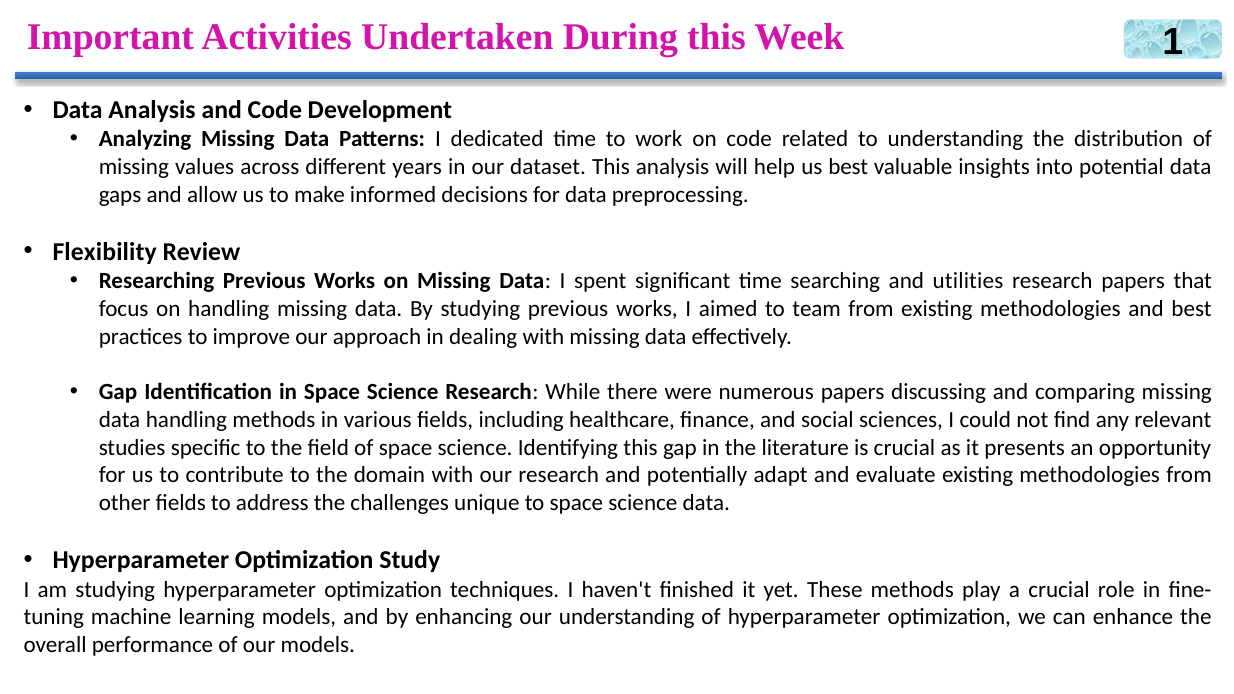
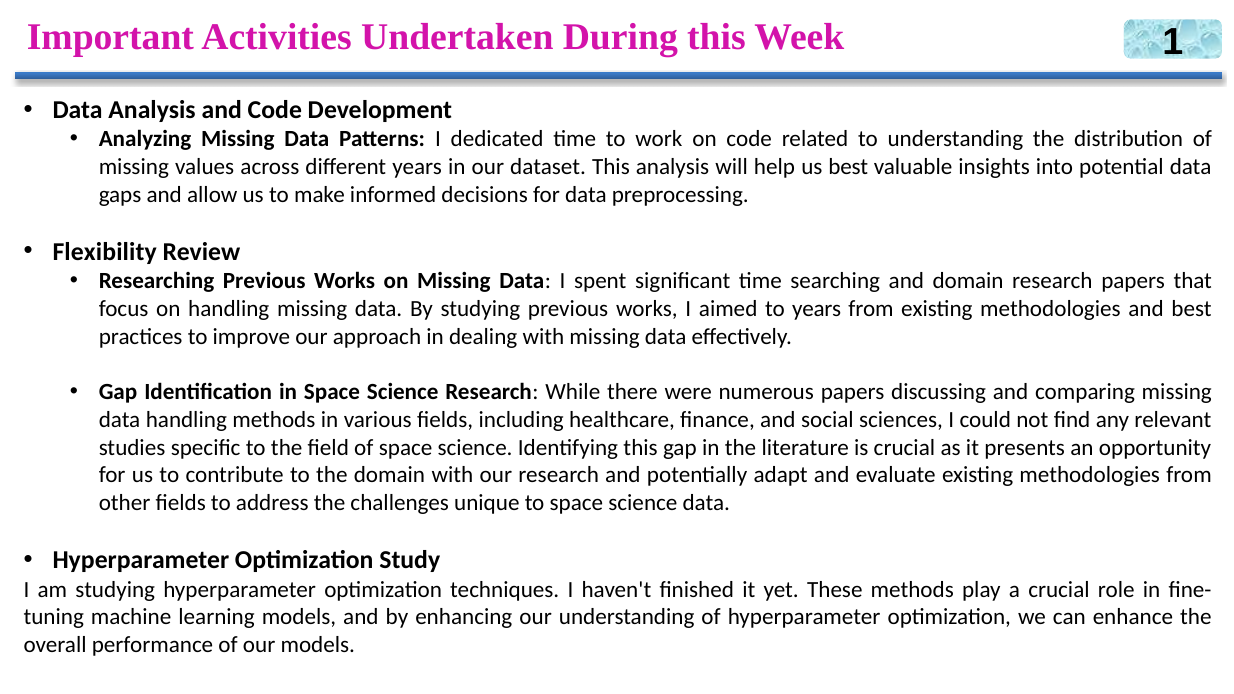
and utilities: utilities -> domain (968, 281)
to team: team -> years (817, 309)
